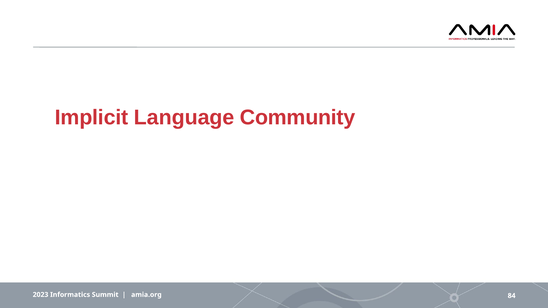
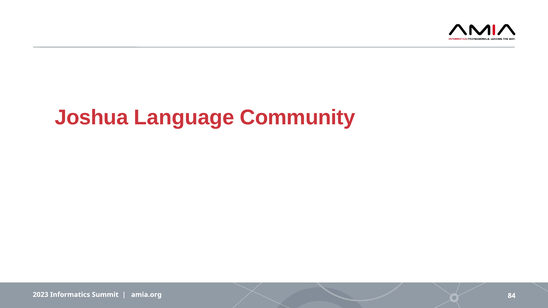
Implicit: Implicit -> Joshua (92, 118)
